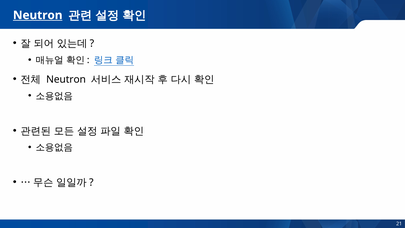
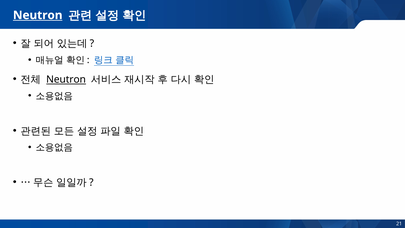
Neutron underline: none -> present (66, 79)
